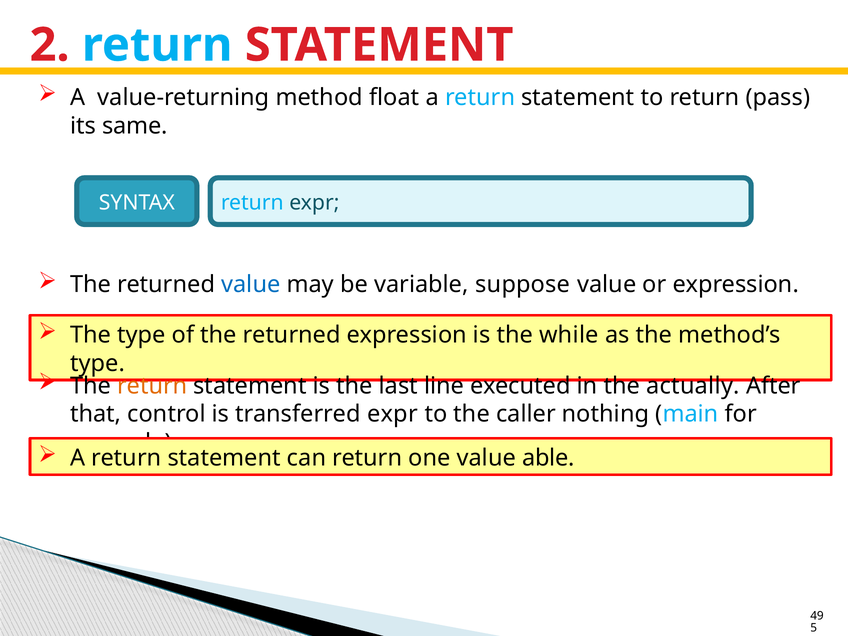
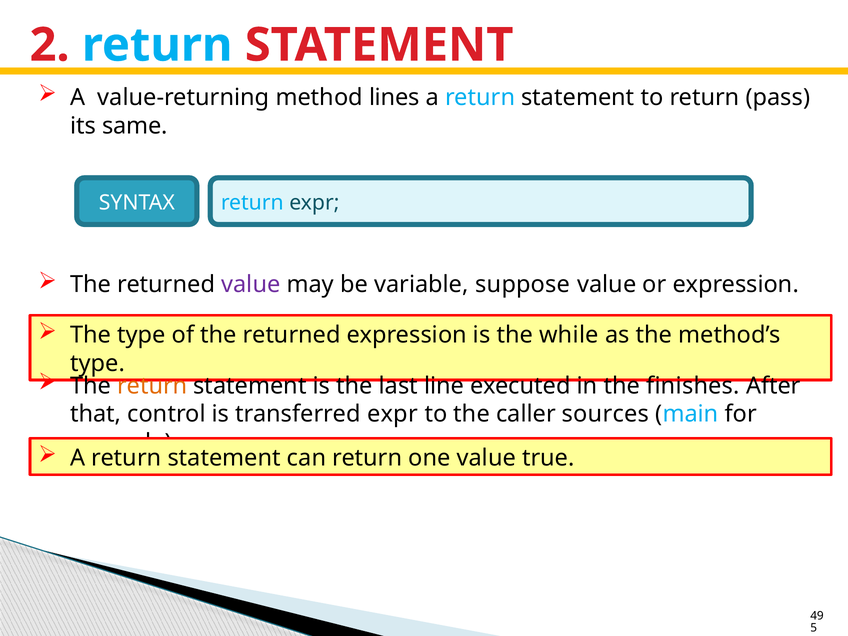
float: float -> lines (394, 98)
value colour: blue -> purple (251, 285)
actually: actually -> finishes (693, 386)
nothing: nothing -> sources (605, 414)
able: able -> true (548, 458)
